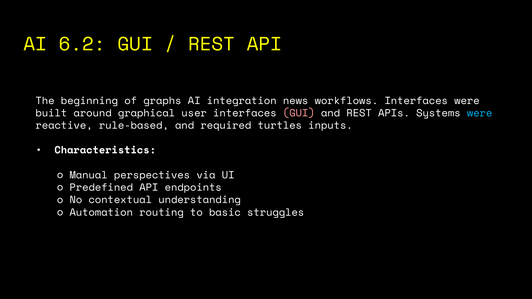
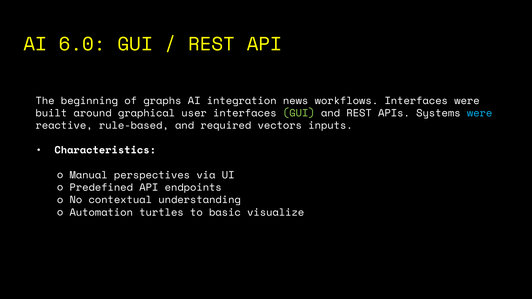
6.2: 6.2 -> 6.0 (82, 44)
GUI colour: pink -> light green (299, 113)
turtles: turtles -> vectors (280, 126)
routing: routing -> turtles (162, 212)
struggles: struggles -> visualize (276, 212)
